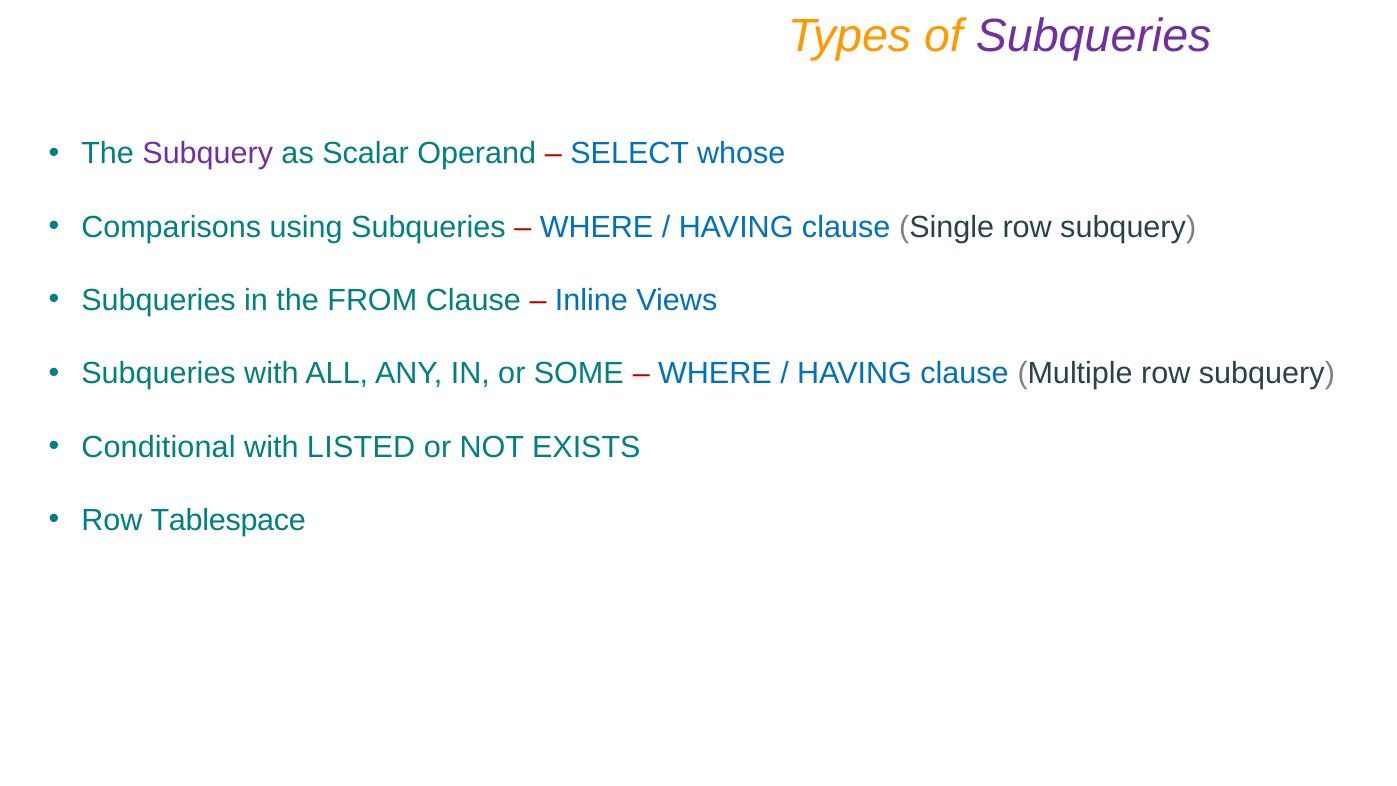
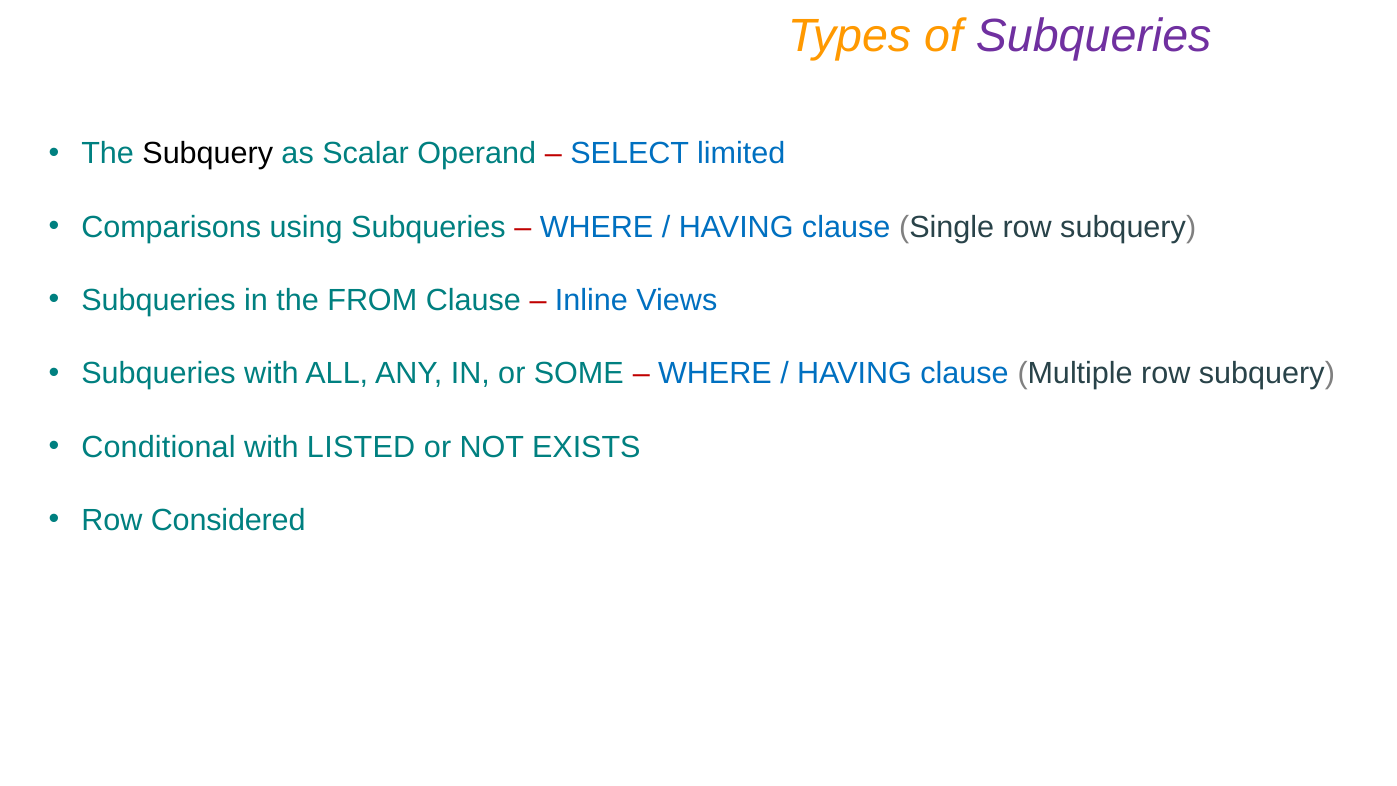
Subquery colour: purple -> black (208, 154)
whose: whose -> limited (741, 154)
Tablespace: Tablespace -> Considered (228, 520)
